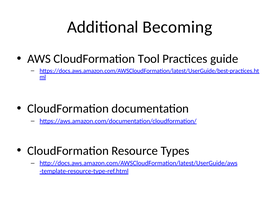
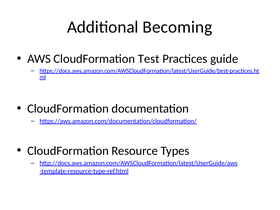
Tool: Tool -> Test (149, 59)
